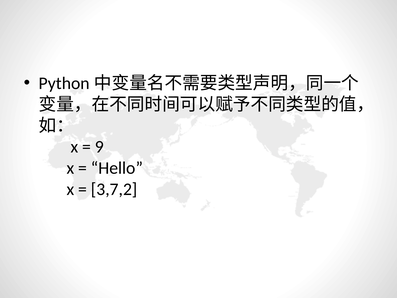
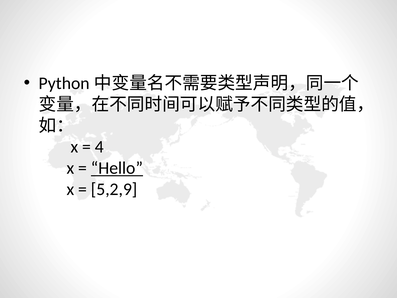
9: 9 -> 4 (99, 147)
Hello underline: none -> present (117, 168)
3,7,2: 3,7,2 -> 5,2,9 (114, 189)
